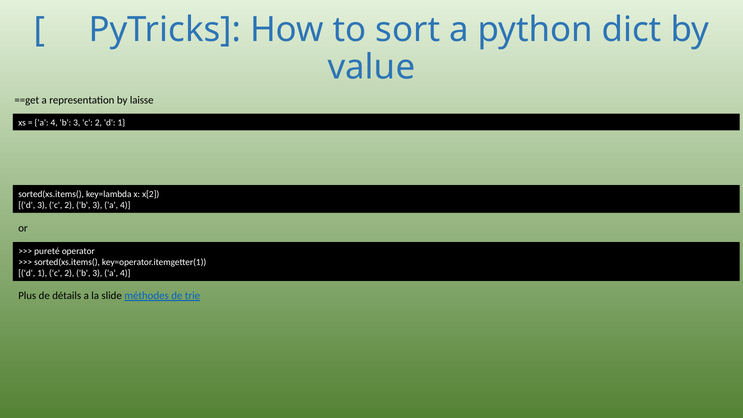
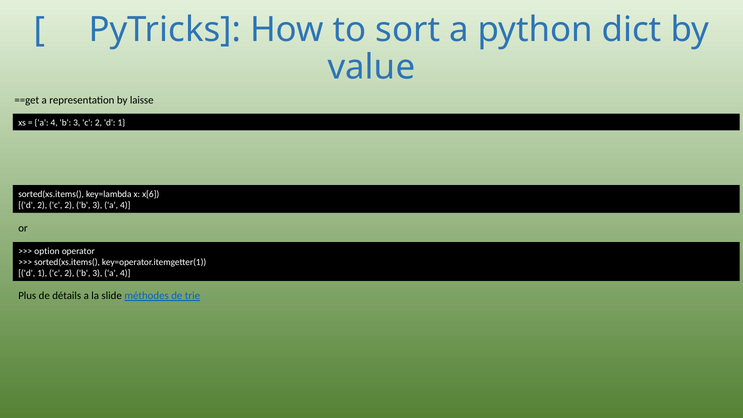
x[2: x[2 -> x[6 (151, 194)
d 3: 3 -> 2 (42, 205)
pureté: pureté -> option (47, 251)
